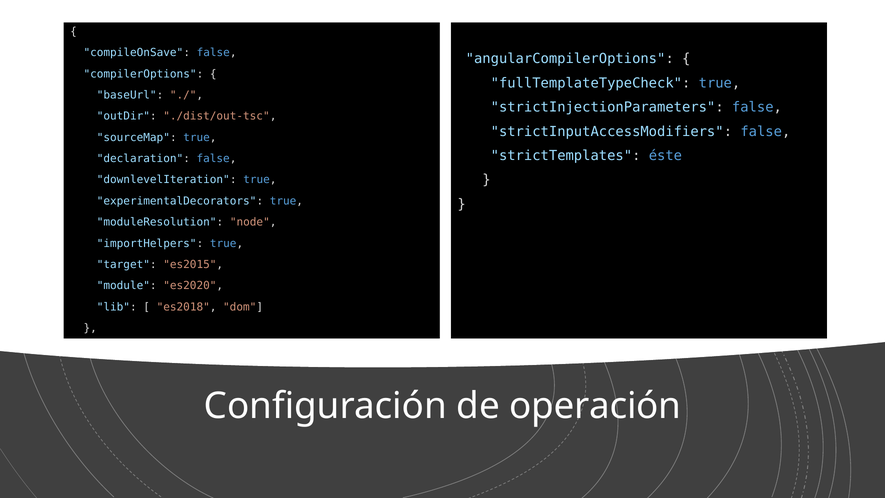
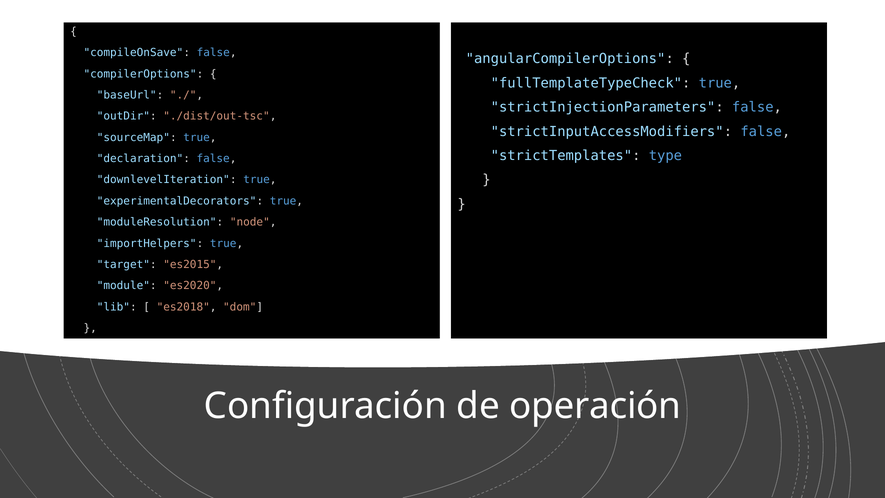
éste: éste -> type (665, 156)
